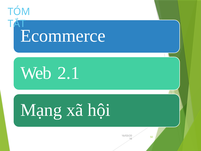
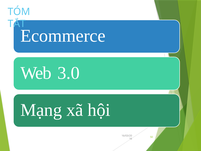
2.1: 2.1 -> 3.0 (69, 73)
